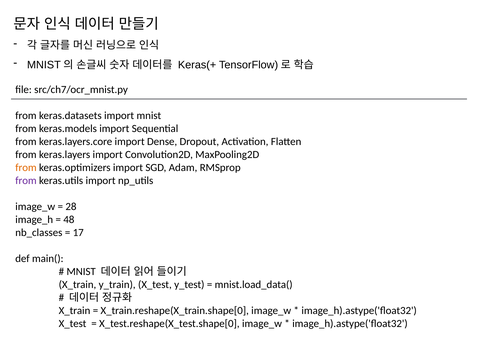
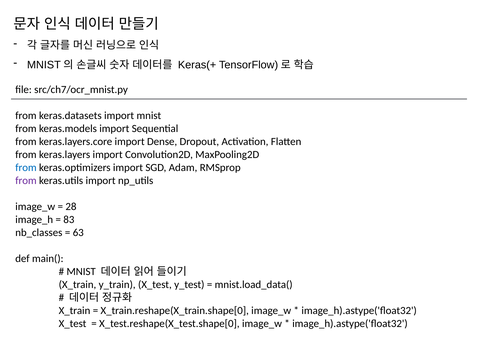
from colour: orange -> blue (26, 168)
48: 48 -> 83 (69, 220)
17: 17 -> 63 (78, 233)
